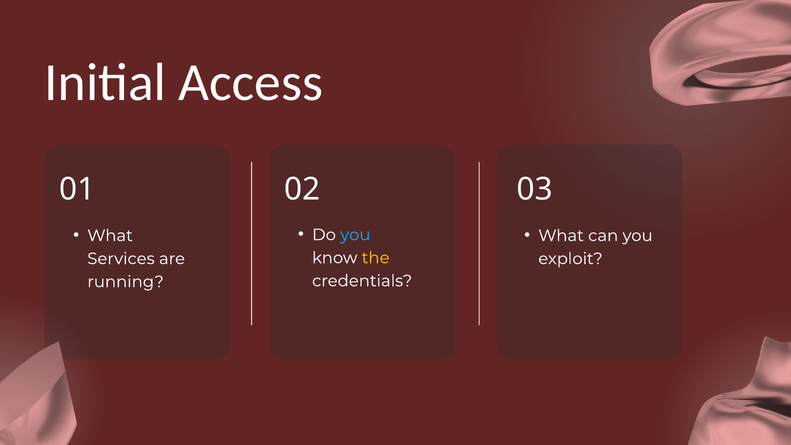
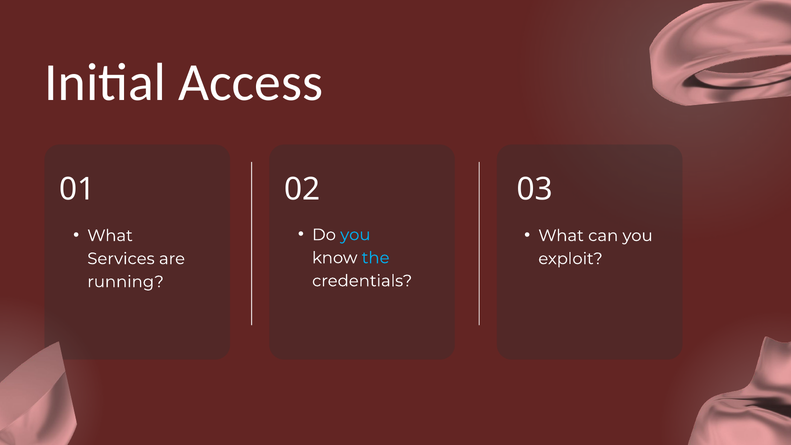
the colour: yellow -> light blue (376, 258)
